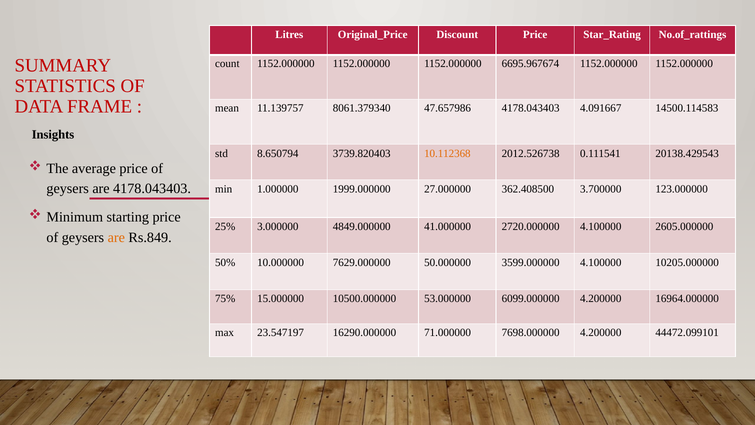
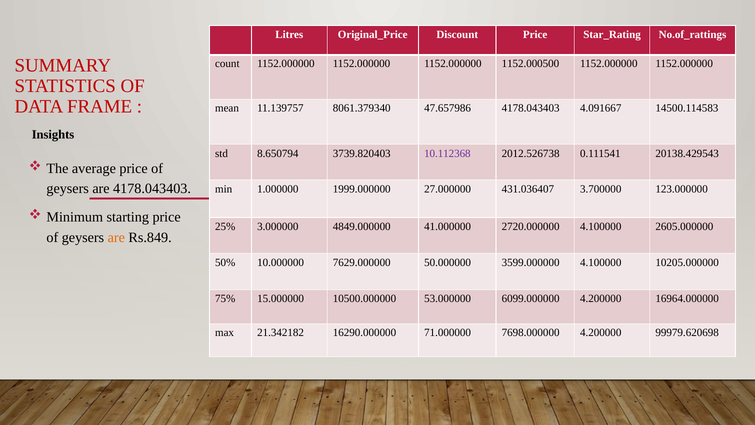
6695.967674: 6695.967674 -> 1152.000500 (530, 64)
10.112368 colour: orange -> purple (447, 153)
362.408500: 362.408500 -> 431.036407 (528, 189)
23.547197: 23.547197 -> 21.342182 (281, 333)
44472.099101: 44472.099101 -> 99979.620698 (687, 333)
